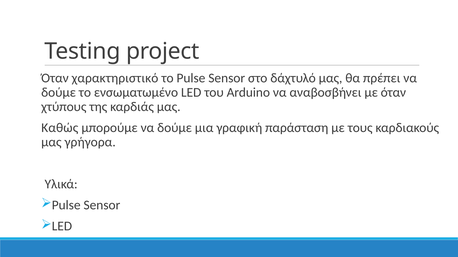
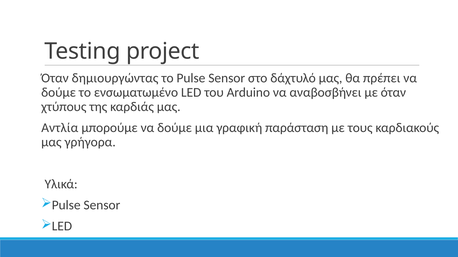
χαρακτηριστικό: χαρακτηριστικό -> δημιουργώντας (115, 78)
Καθώς: Καθώς -> Αντλία (60, 128)
